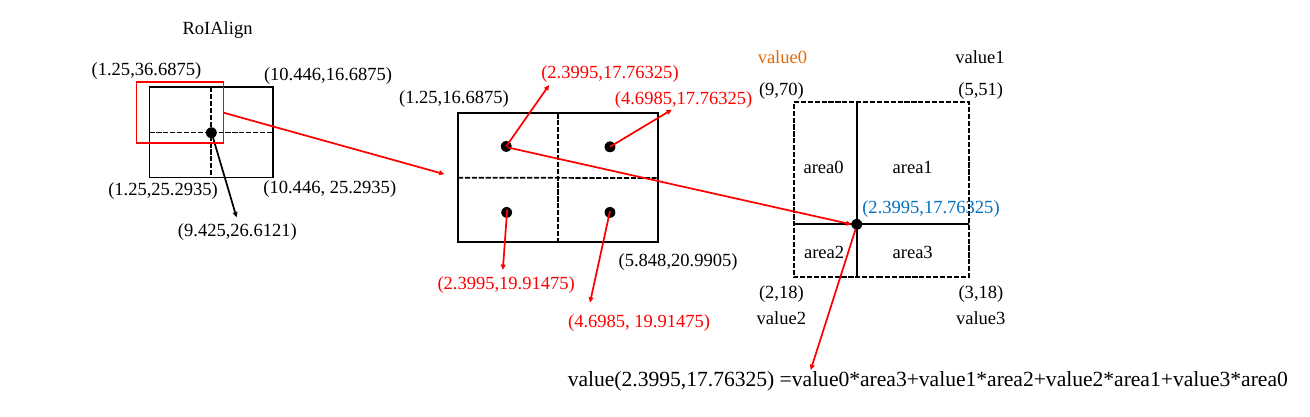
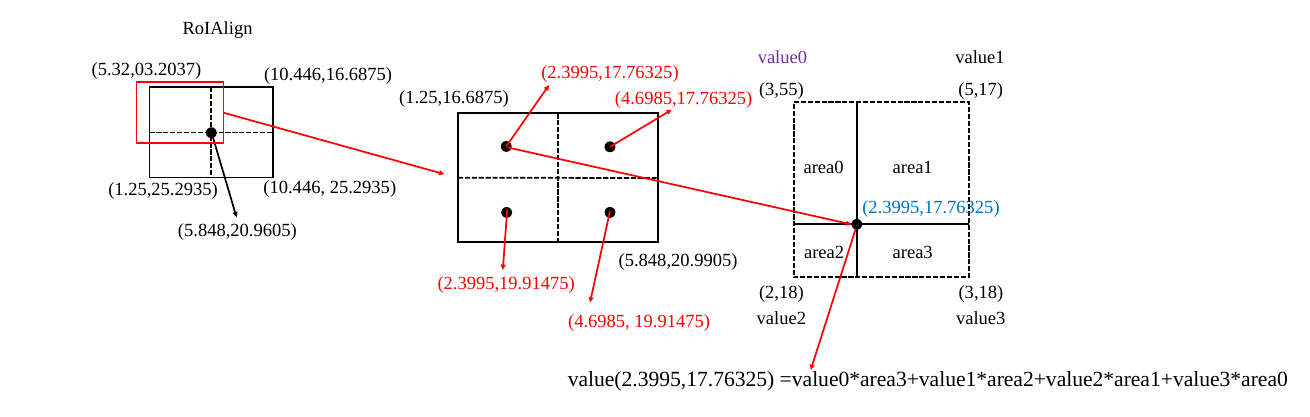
value0 colour: orange -> purple (782, 58)
1.25,36.6875: 1.25,36.6875 -> 5.32,03.2037 (146, 69)
9,70: 9,70 -> 3,55 (781, 89)
5,51: 5,51 -> 5,17 (981, 89)
9.425,26.6121: 9.425,26.6121 -> 5.848,20.9605 (237, 231)
